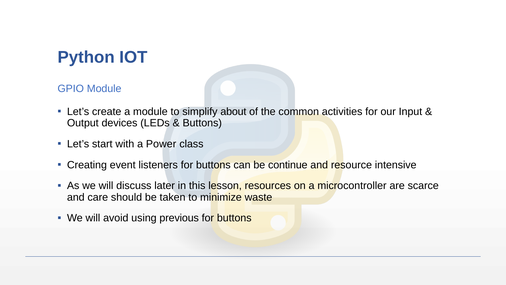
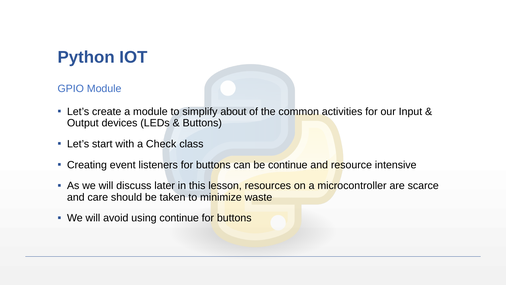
Power: Power -> Check (161, 144)
using previous: previous -> continue (179, 218)
